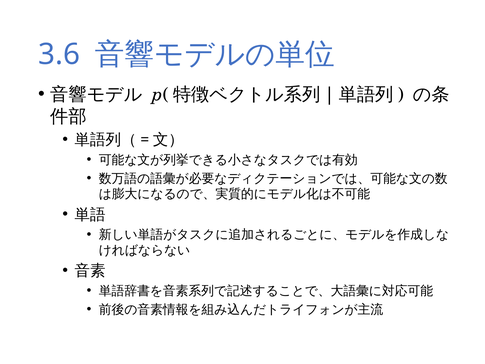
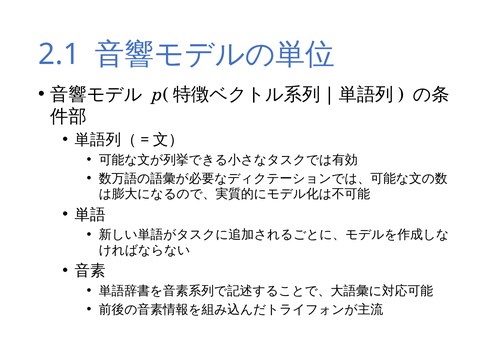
3.6: 3.6 -> 2.1 (59, 54)
